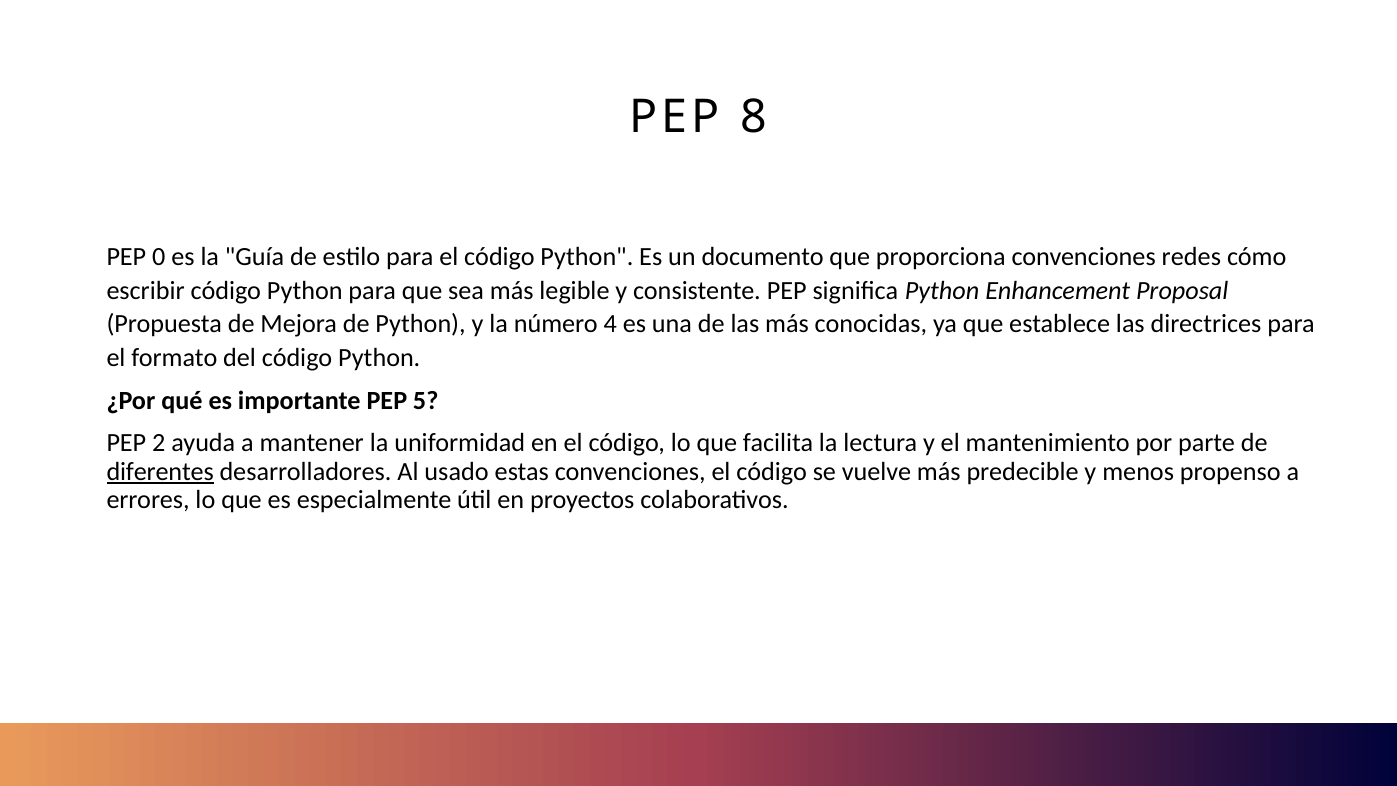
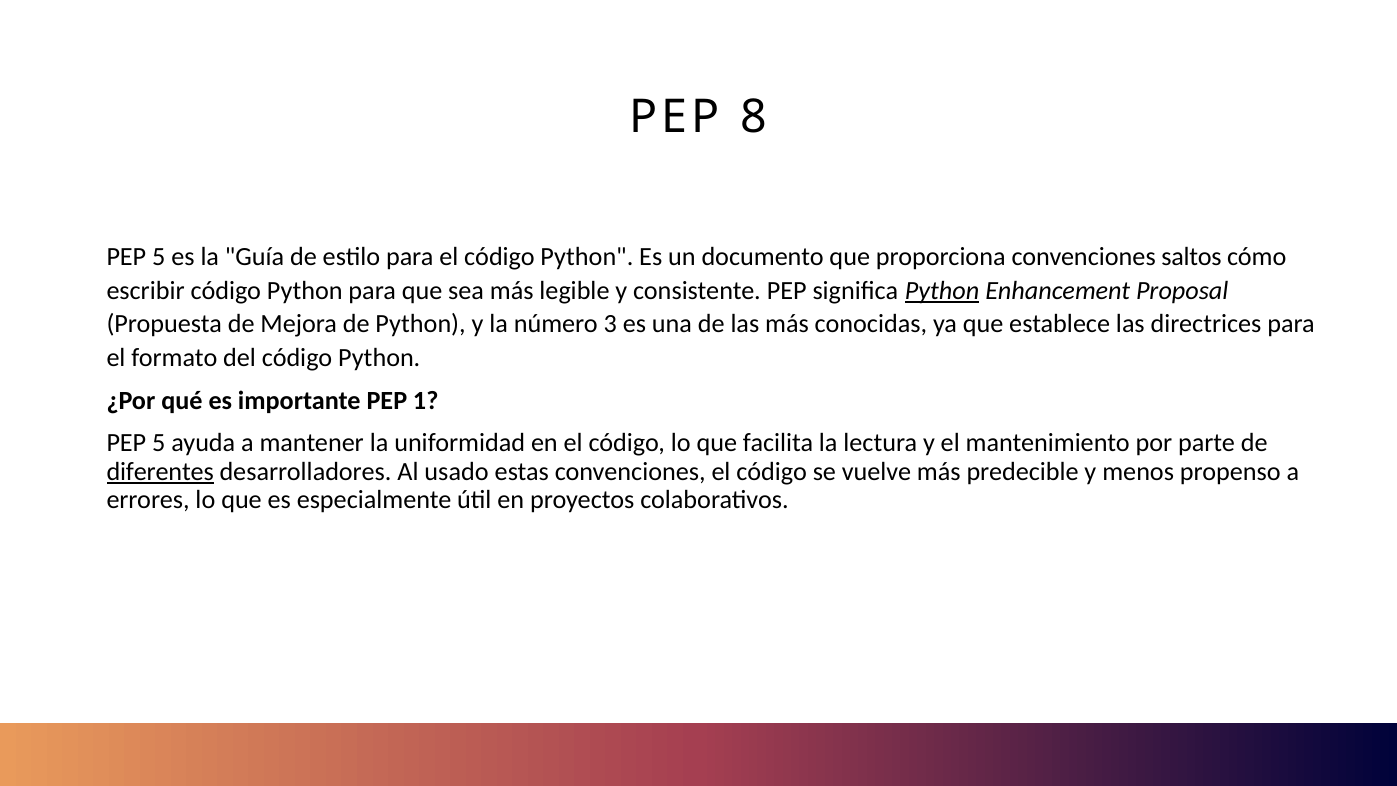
0: 0 -> 5 (159, 257)
redes: redes -> saltos (1191, 257)
Python underline: none -> present (942, 291)
4: 4 -> 3 (610, 324)
5: 5 -> 1 (426, 400)
2: 2 -> 5 (159, 443)
